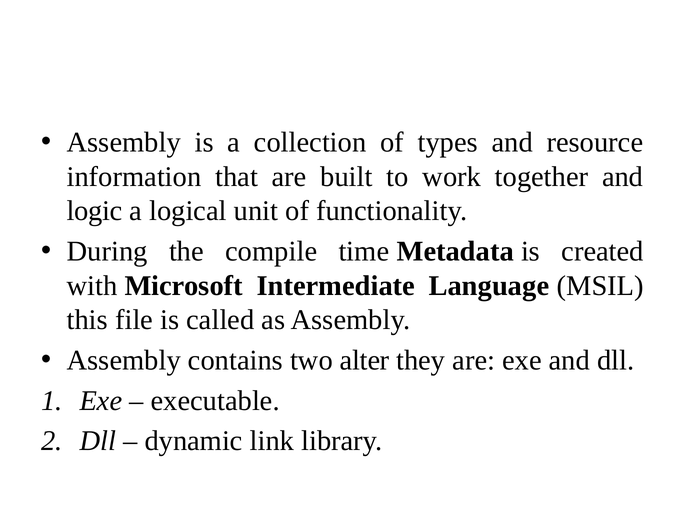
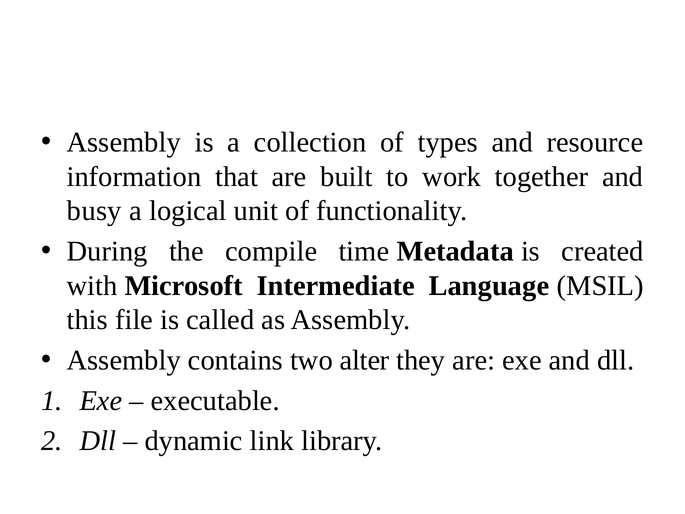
logic: logic -> busy (94, 211)
